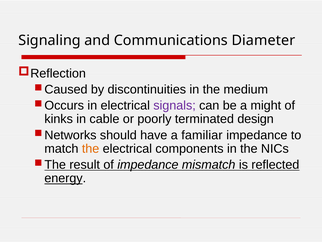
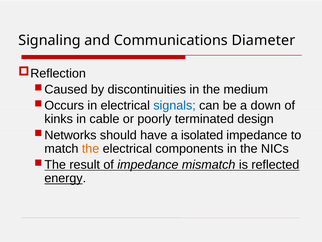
signals colour: purple -> blue (175, 105)
might: might -> down (266, 105)
familiar: familiar -> isolated (202, 135)
